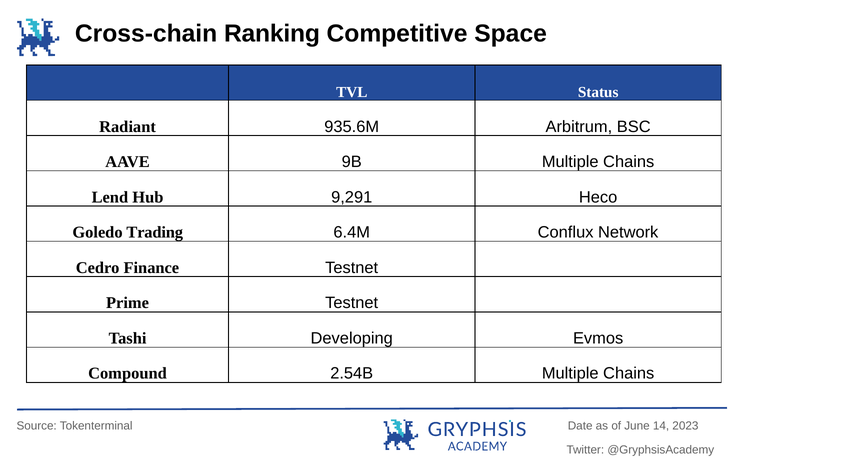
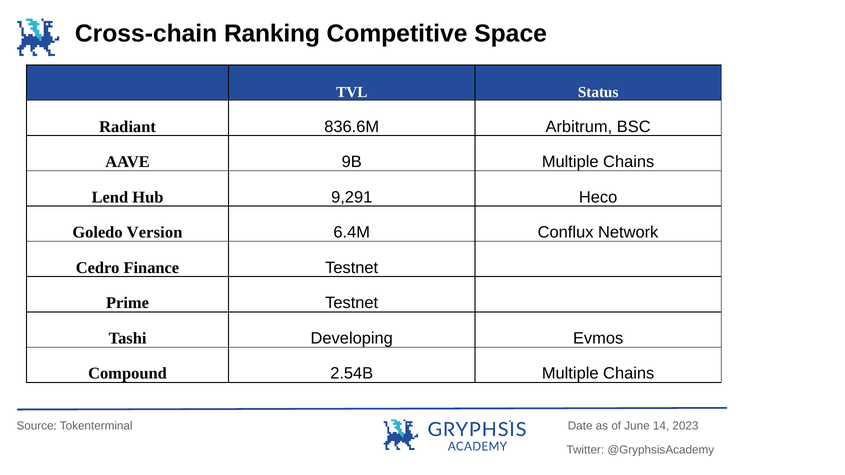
935.6M: 935.6M -> 836.6M (352, 127)
Trading: Trading -> Version (155, 233)
